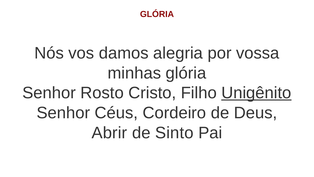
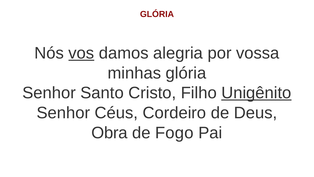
vos underline: none -> present (81, 53)
Rosto: Rosto -> Santo (102, 93)
Abrir: Abrir -> Obra (110, 133)
Sinto: Sinto -> Fogo (174, 133)
